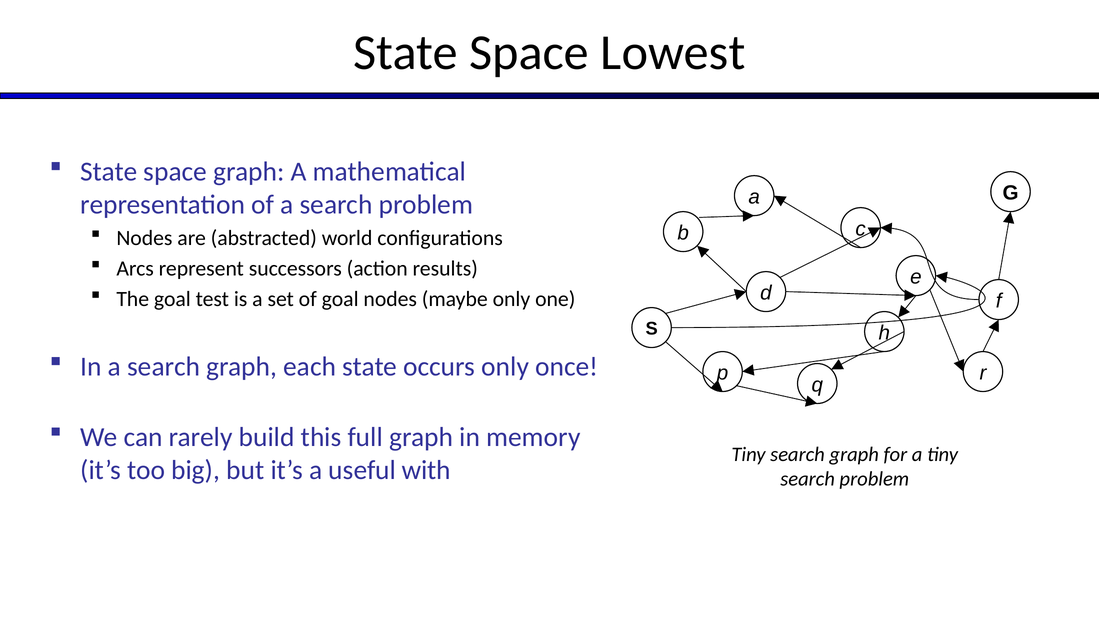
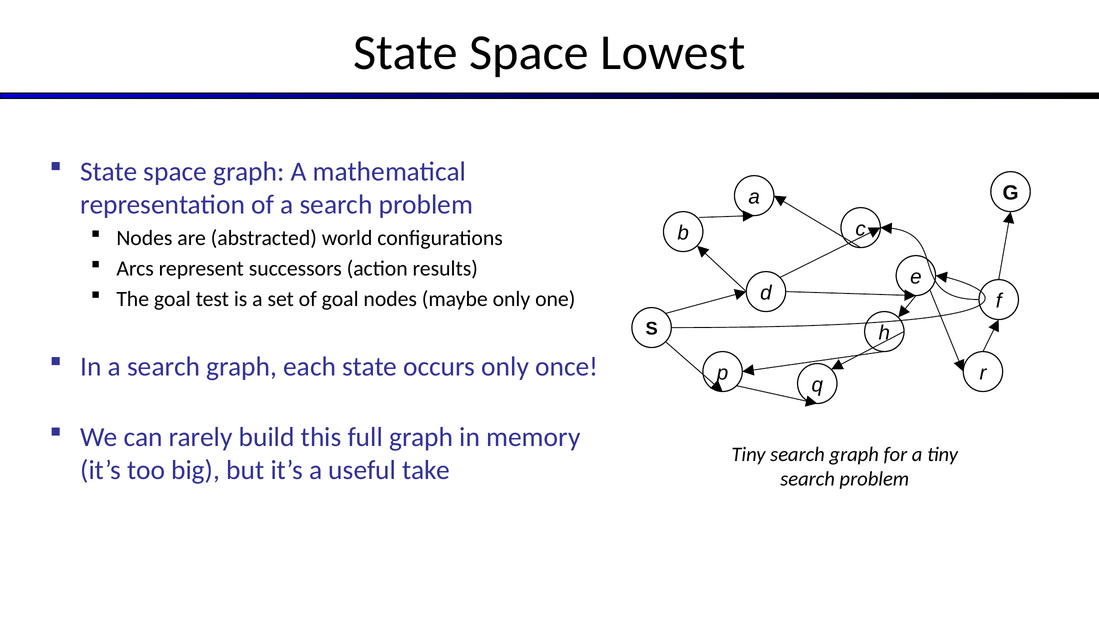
with: with -> take (426, 470)
